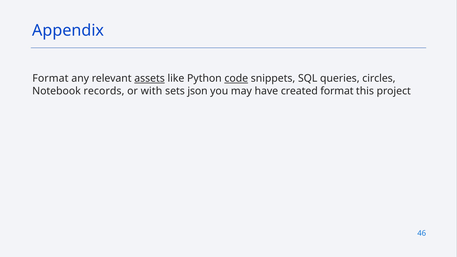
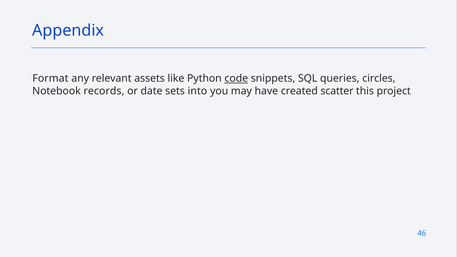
assets underline: present -> none (150, 78)
with: with -> date (152, 91)
json: json -> into (197, 91)
created format: format -> scatter (337, 91)
